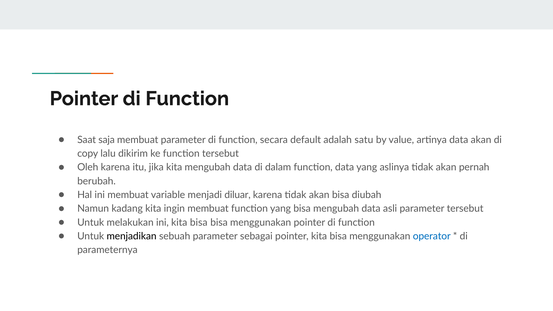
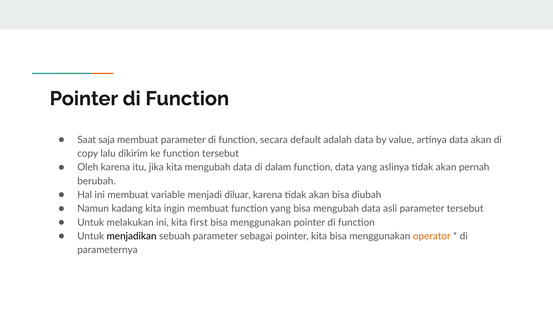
adalah satu: satu -> data (364, 140)
ini kita bisa: bisa -> first (199, 222)
operator colour: blue -> orange (432, 236)
